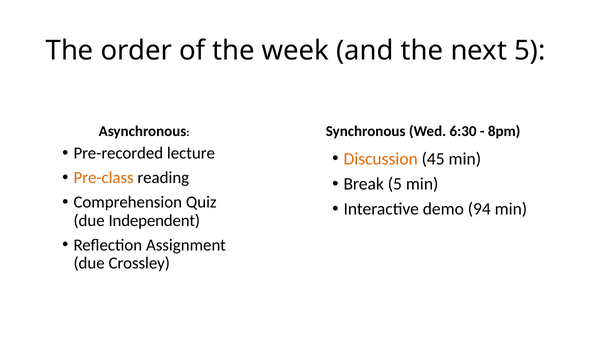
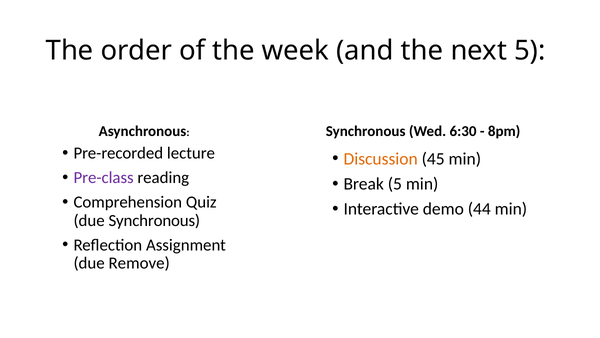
Pre-class colour: orange -> purple (104, 177)
94: 94 -> 44 (479, 209)
due Independent: Independent -> Synchronous (154, 220)
Crossley: Crossley -> Remove (139, 263)
